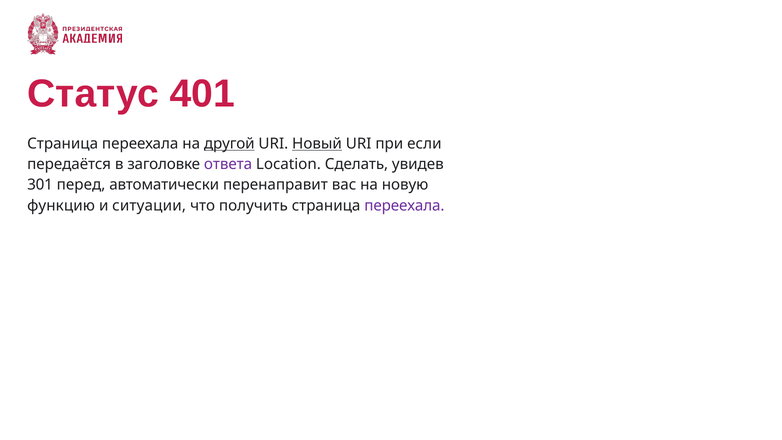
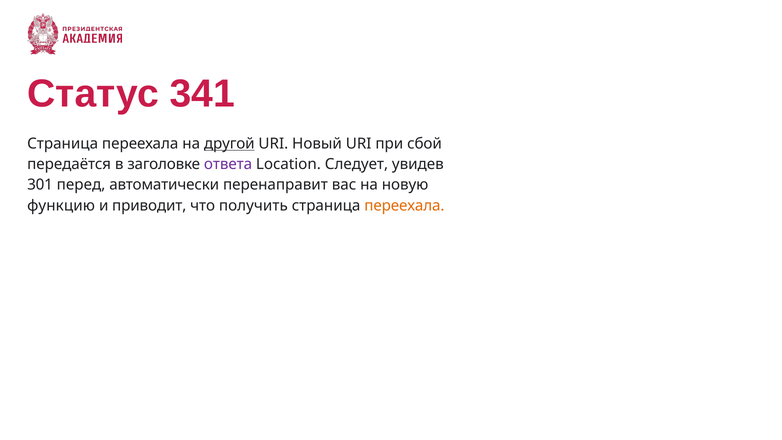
401: 401 -> 341 (202, 94)
Новый underline: present -> none (317, 144)
если: если -> сбой (424, 144)
Сделать: Сделать -> Следует (356, 164)
ситуации: ситуации -> приводит (149, 206)
переехала colour: purple -> orange (404, 206)
